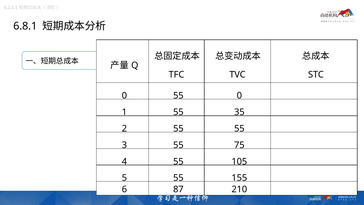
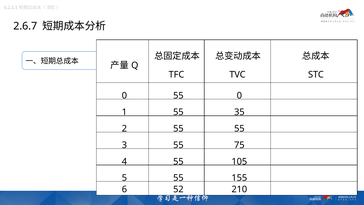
6.8.1: 6.8.1 -> 2.6.7 (25, 26)
87: 87 -> 52 (178, 189)
